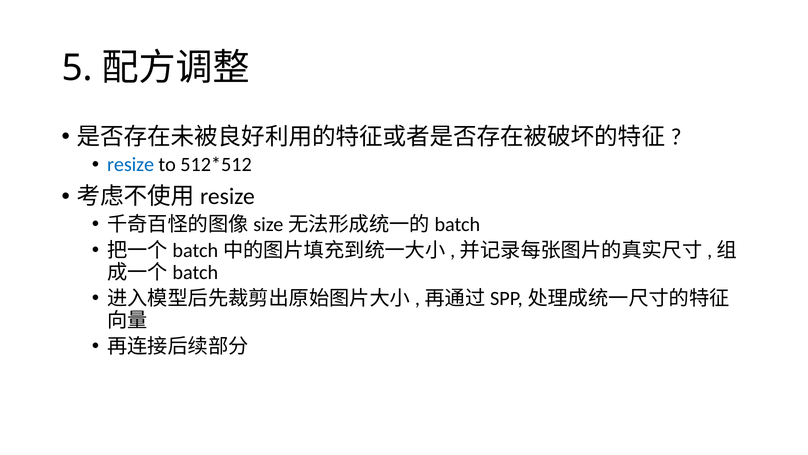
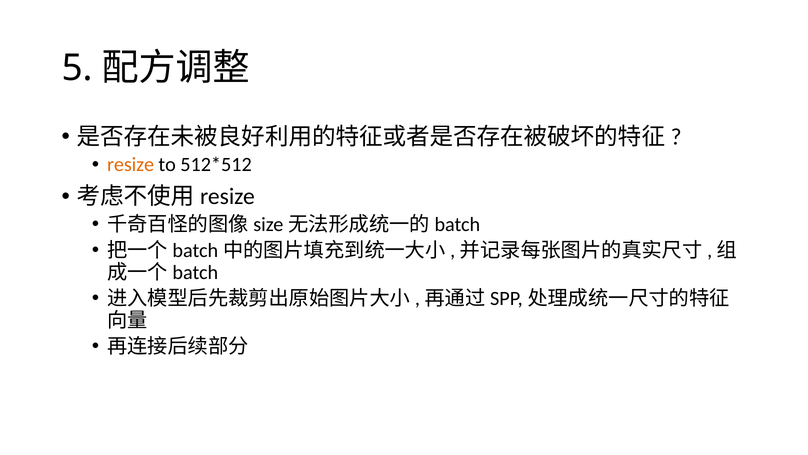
resize colour: blue -> orange (131, 164)
